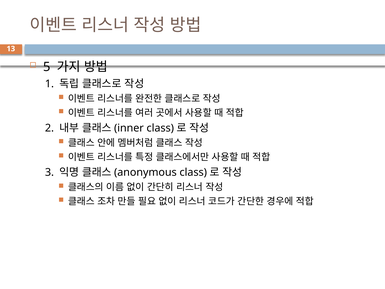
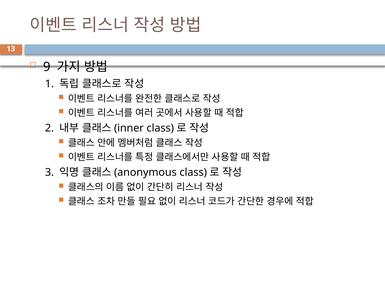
5: 5 -> 9 (47, 67)
